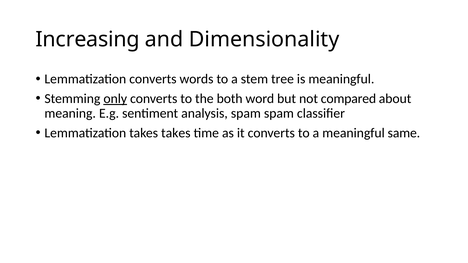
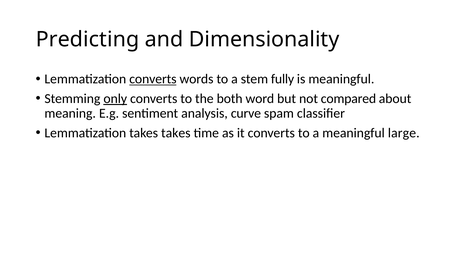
Increasing: Increasing -> Predicting (87, 39)
converts underline: none -> present (153, 79)
tree: tree -> fully (283, 79)
analysis spam: spam -> curve (246, 113)
same: same -> large (404, 133)
